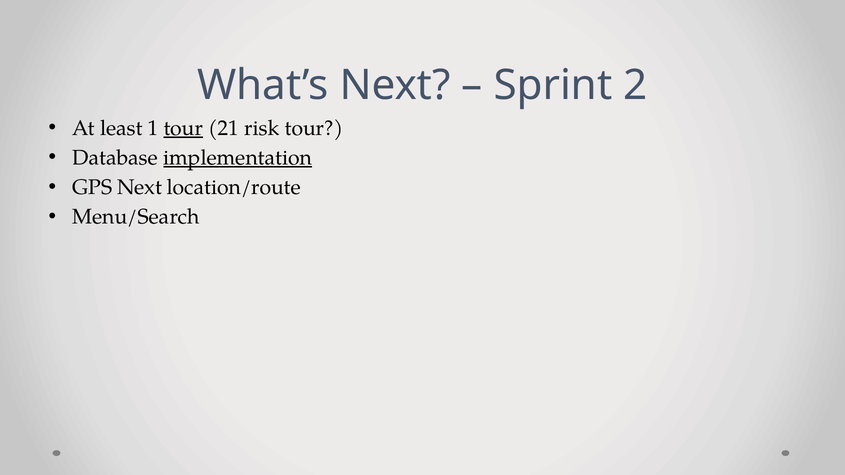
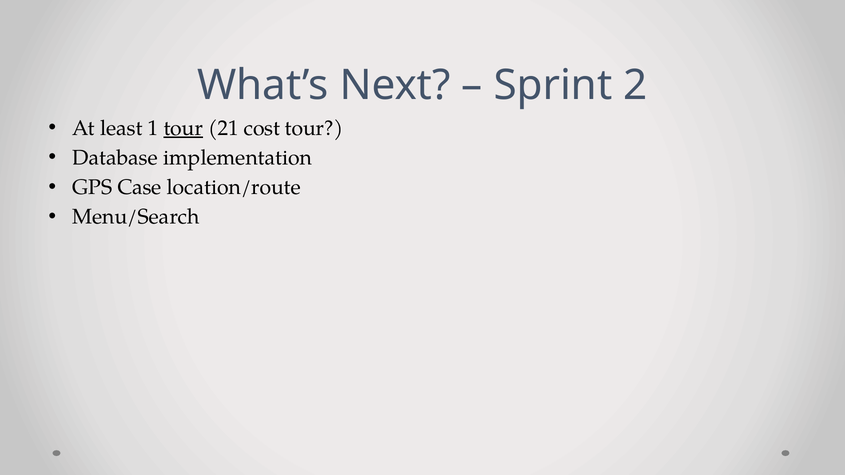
risk: risk -> cost (262, 128)
implementation underline: present -> none (238, 158)
GPS Next: Next -> Case (140, 187)
